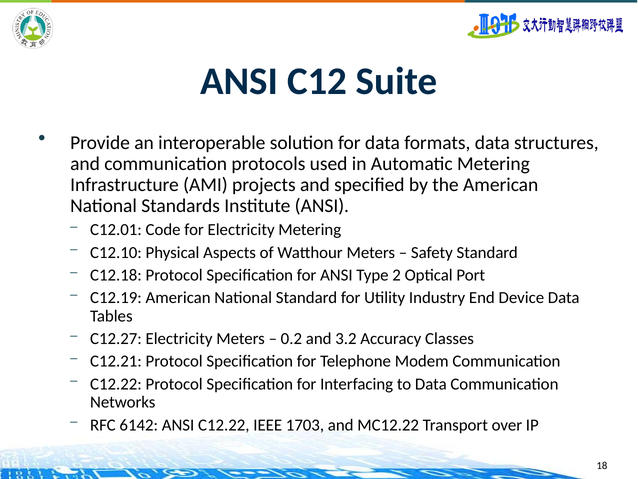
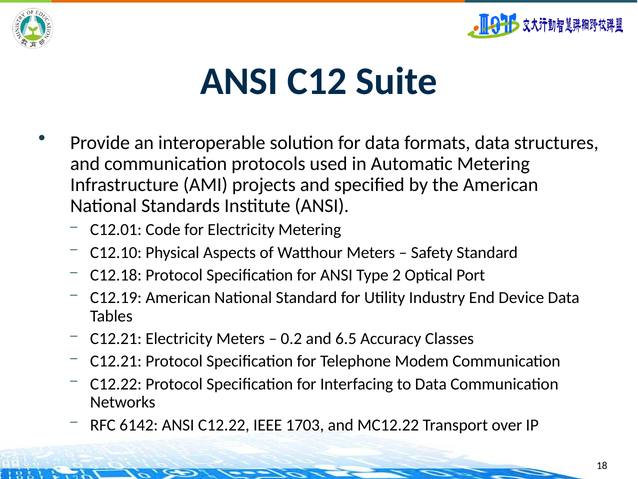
C12.27: C12.27 -> C12.21 (116, 338)
3.2: 3.2 -> 6.5 (346, 338)
